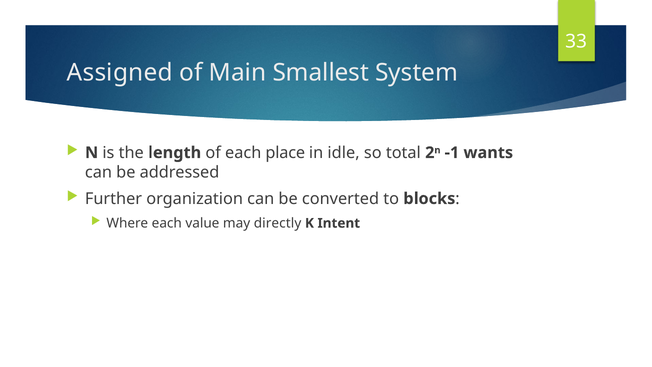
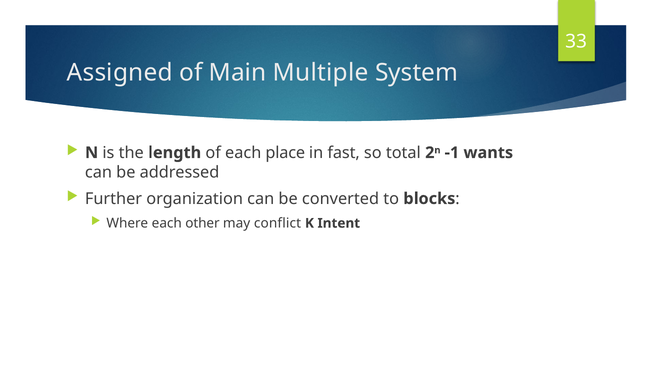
Smallest: Smallest -> Multiple (321, 73)
idle: idle -> fast (344, 153)
value: value -> other (202, 223)
directly: directly -> conflict (278, 223)
